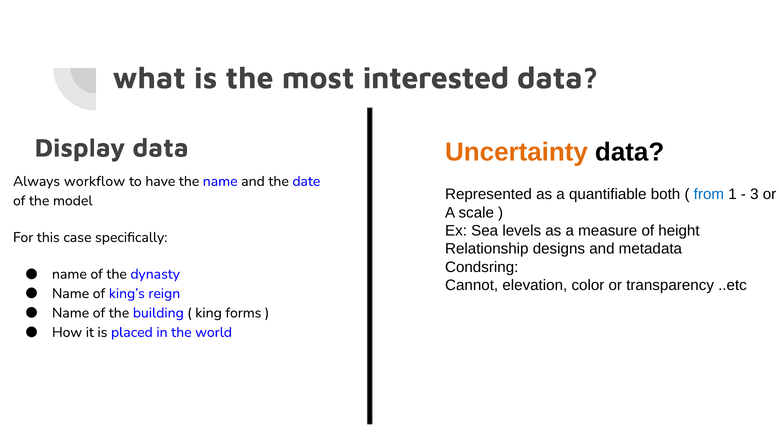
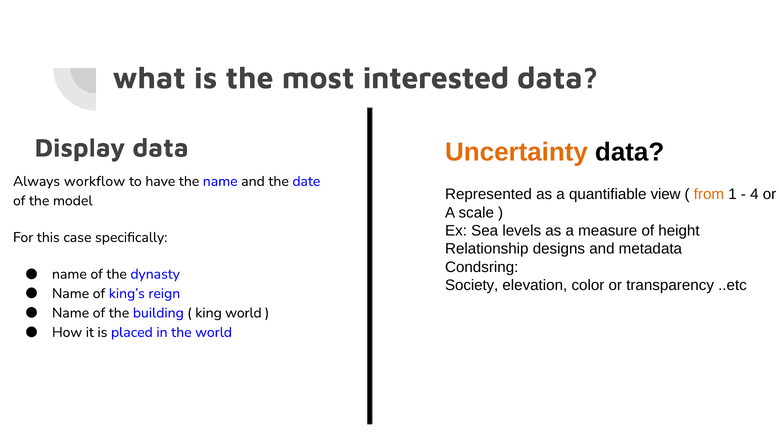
both: both -> view (666, 195)
from colour: blue -> orange (709, 195)
3: 3 -> 4 (754, 195)
Cannot: Cannot -> Society (472, 285)
king forms: forms -> world (243, 313)
